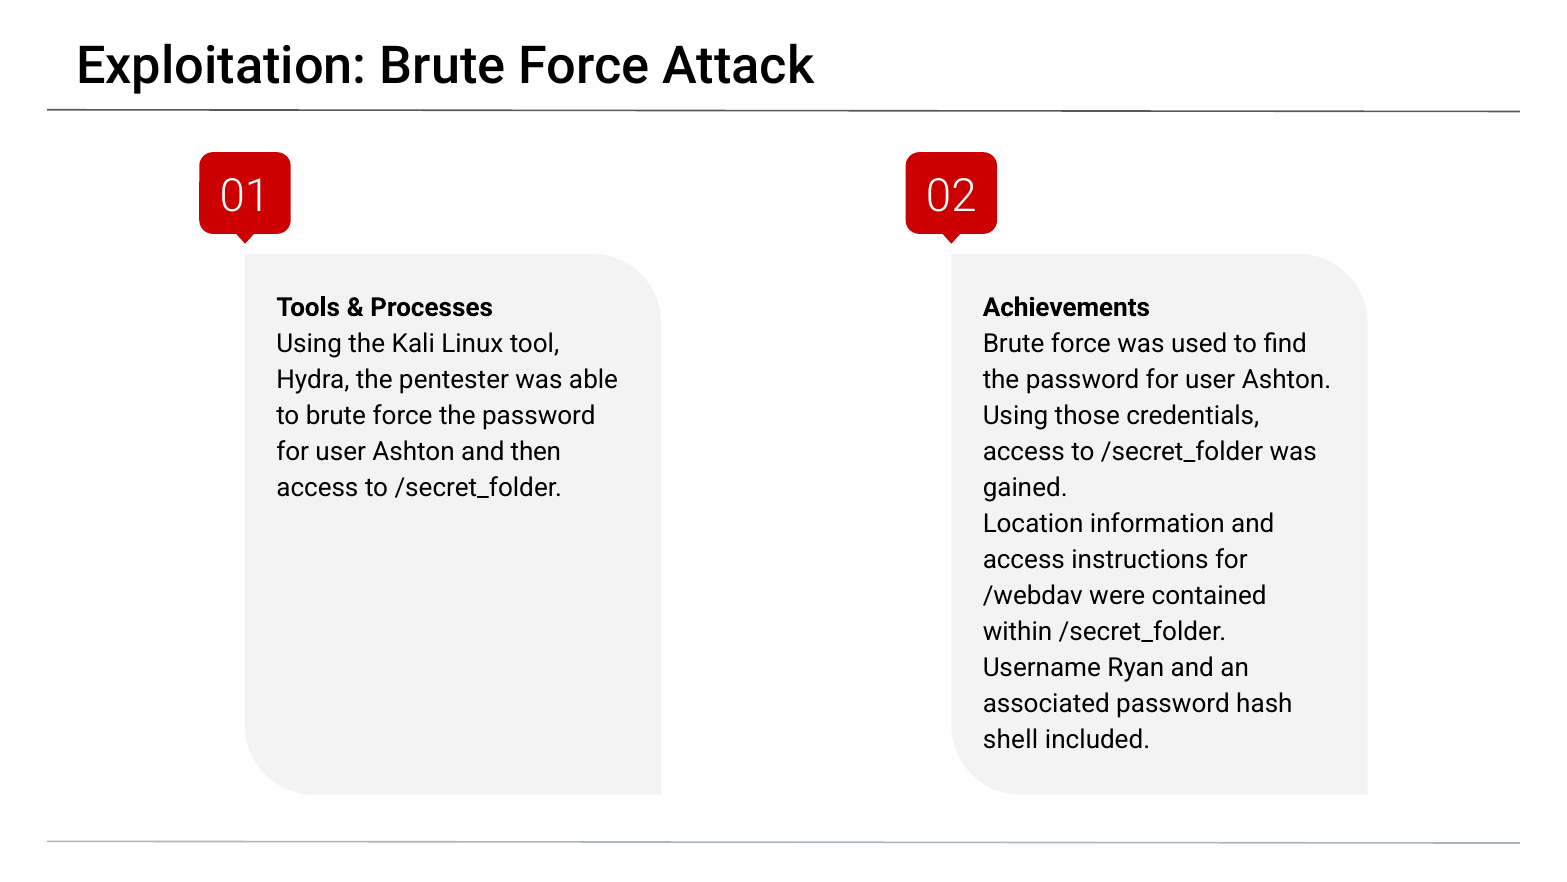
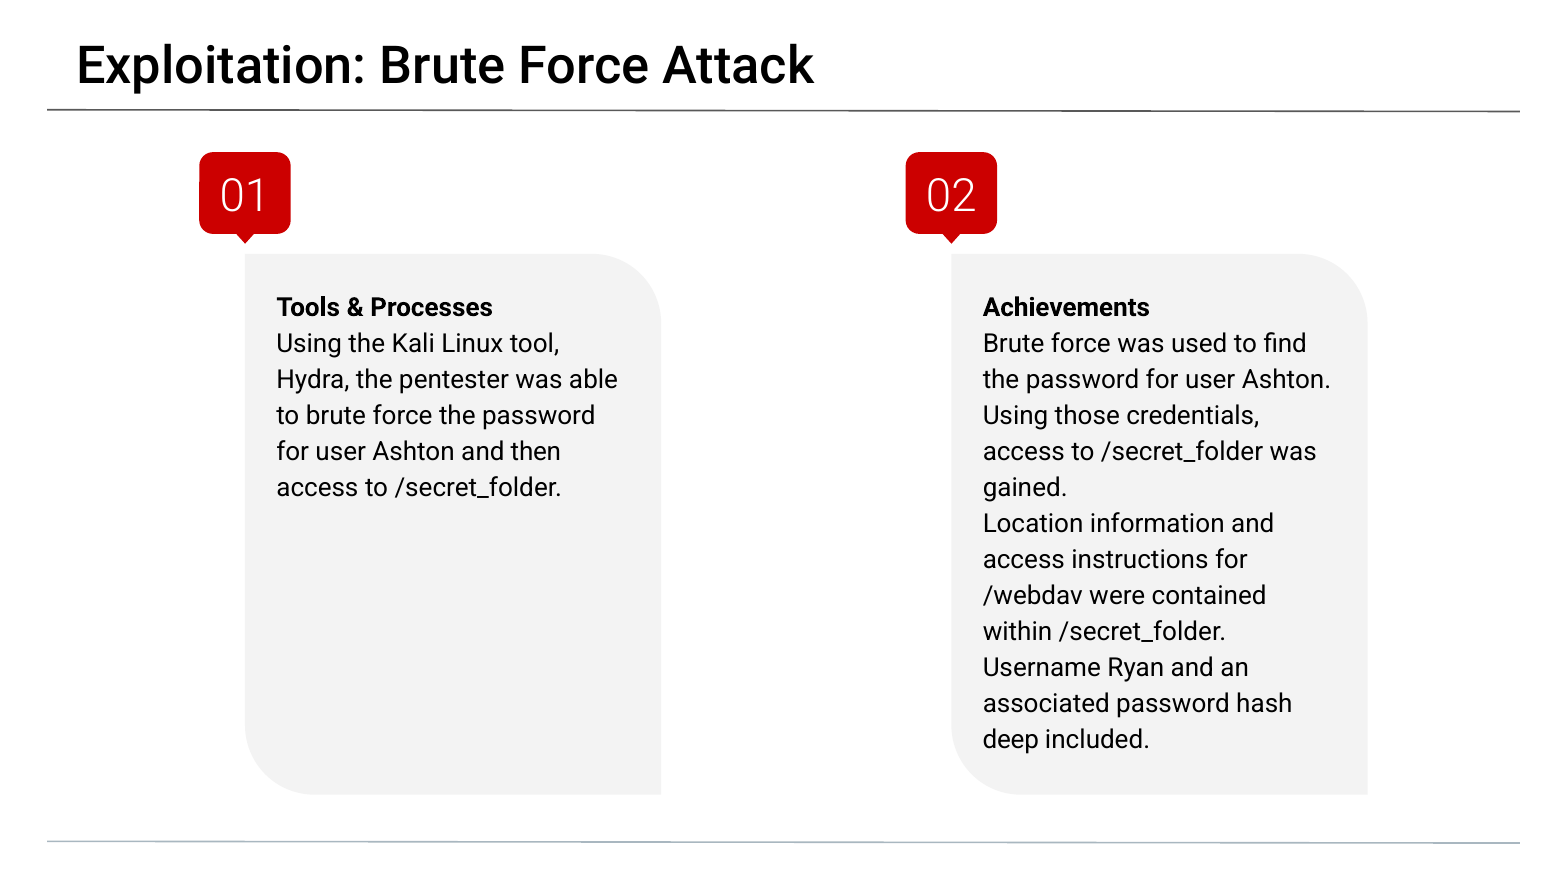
shell: shell -> deep (1011, 740)
